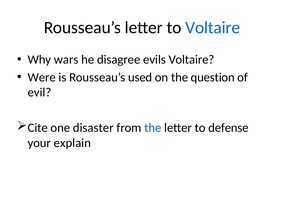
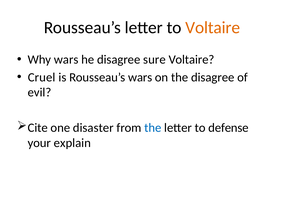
Voltaire colour: blue -> orange (213, 27)
evils: evils -> sure (154, 60)
Were: Were -> Cruel (42, 77)
Rousseau’s used: used -> wars (140, 77)
the question: question -> disagree (213, 77)
